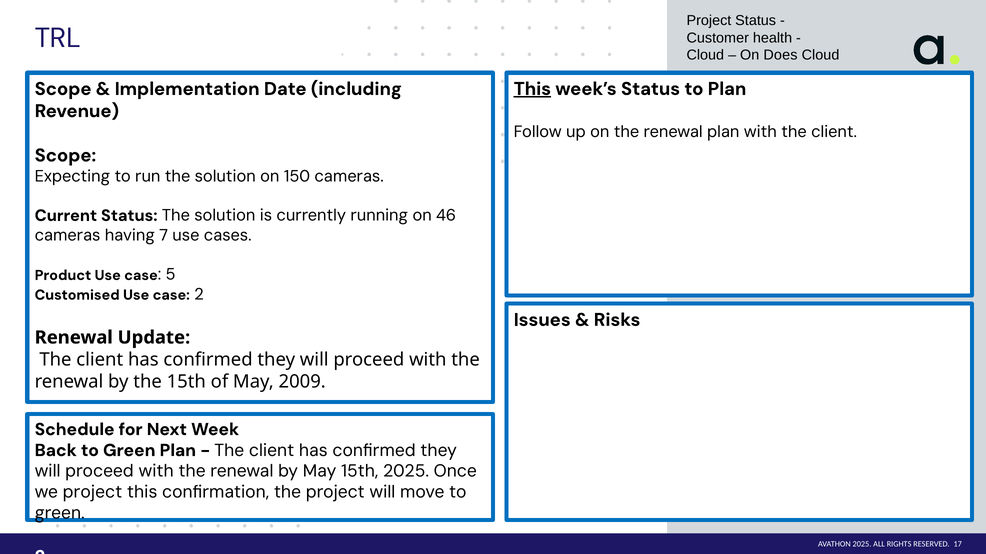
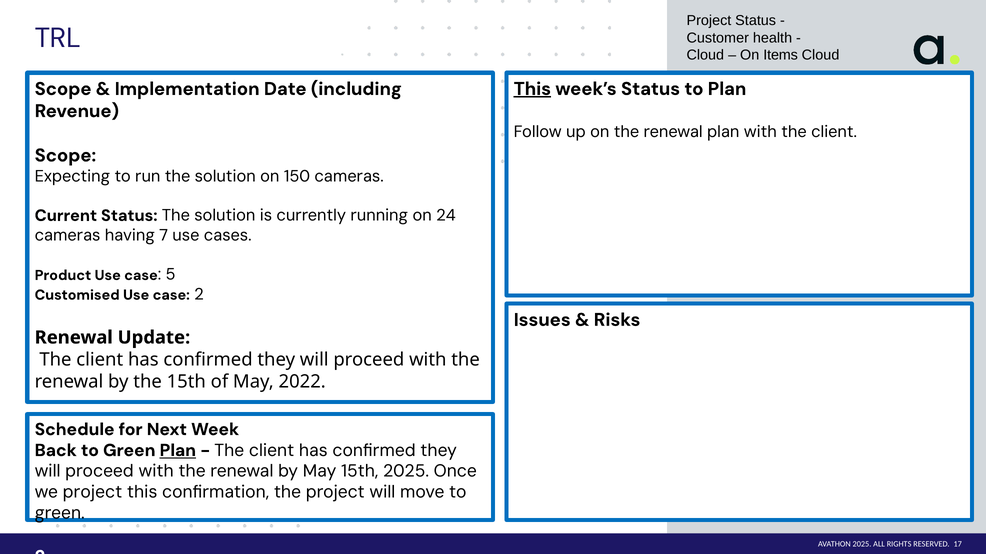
Does: Does -> Items (781, 55)
46: 46 -> 24 (446, 216)
2009: 2009 -> 2022 (302, 382)
Plan underline: none -> present (178, 451)
